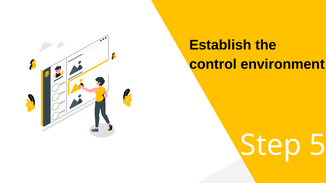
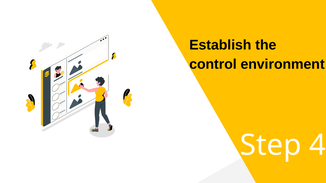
5: 5 -> 4 (317, 146)
